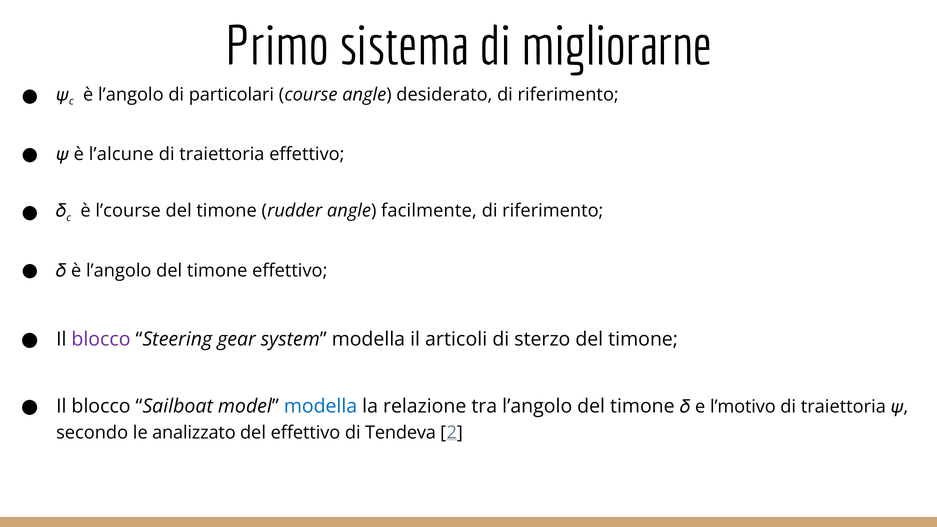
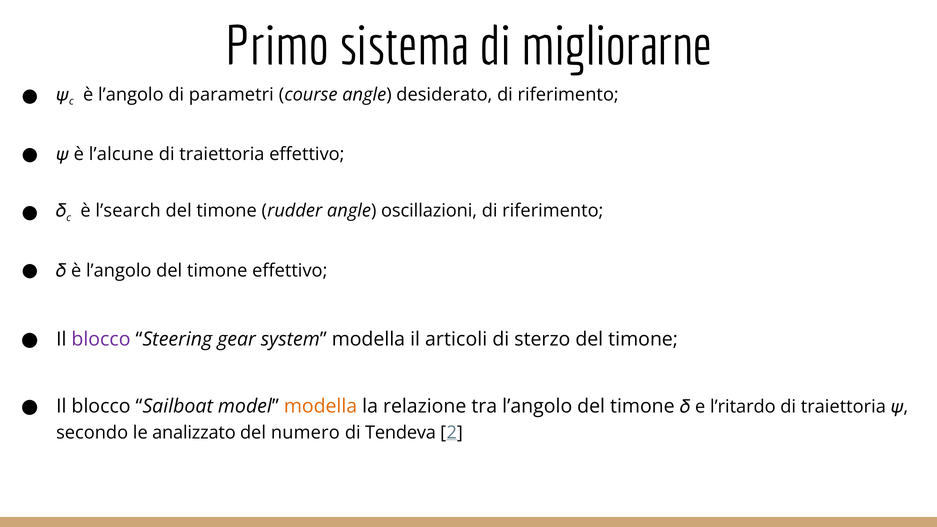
particolari: particolari -> parametri (231, 95)
l’course: l’course -> l’search (128, 211)
facilmente: facilmente -> oscillazioni (429, 211)
modella colour: blue -> orange (321, 406)
l’motivo: l’motivo -> l’ritardo (743, 407)
del effettivo: effettivo -> numero (305, 433)
